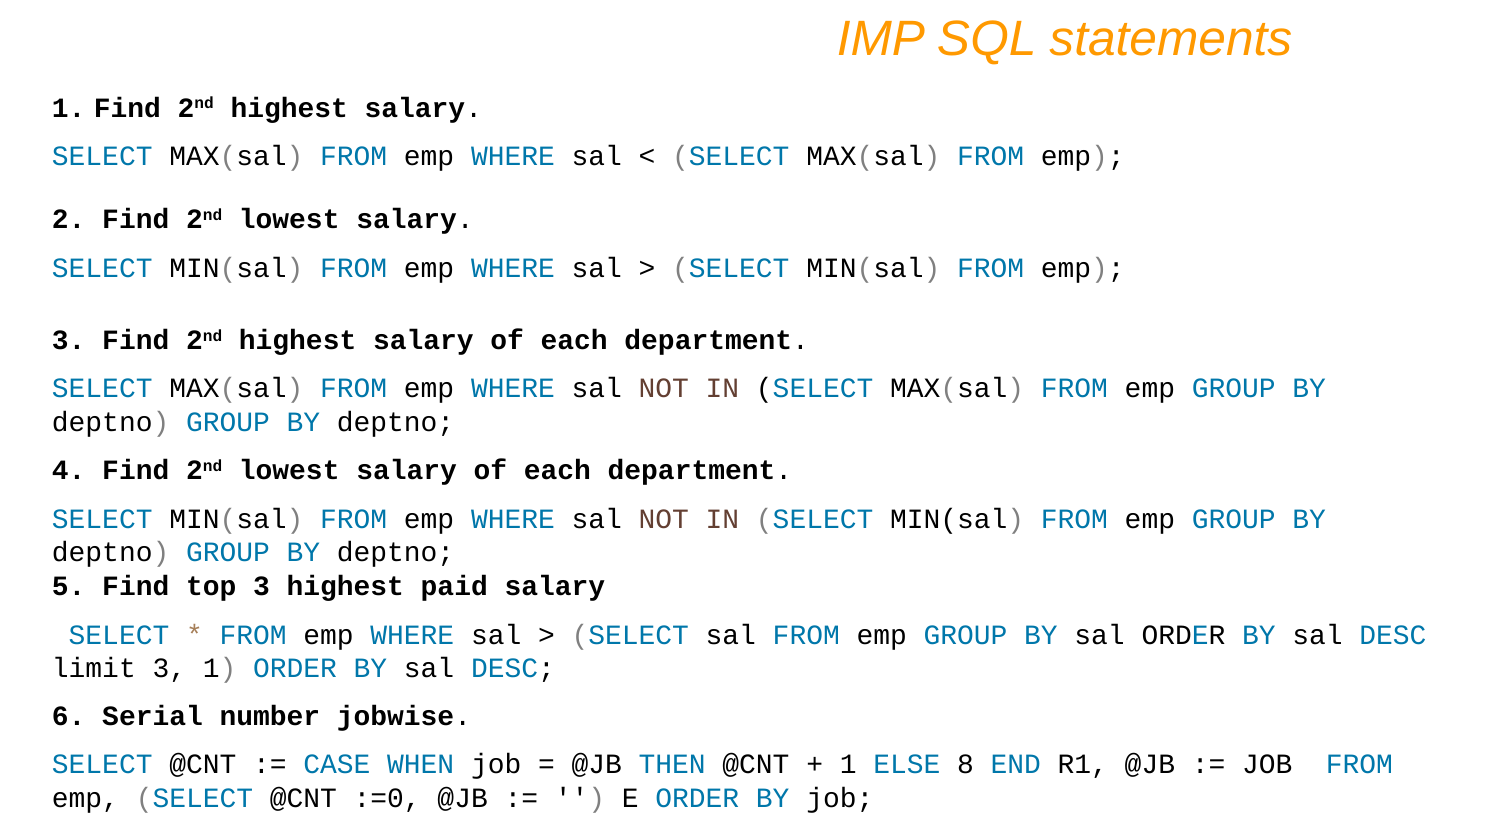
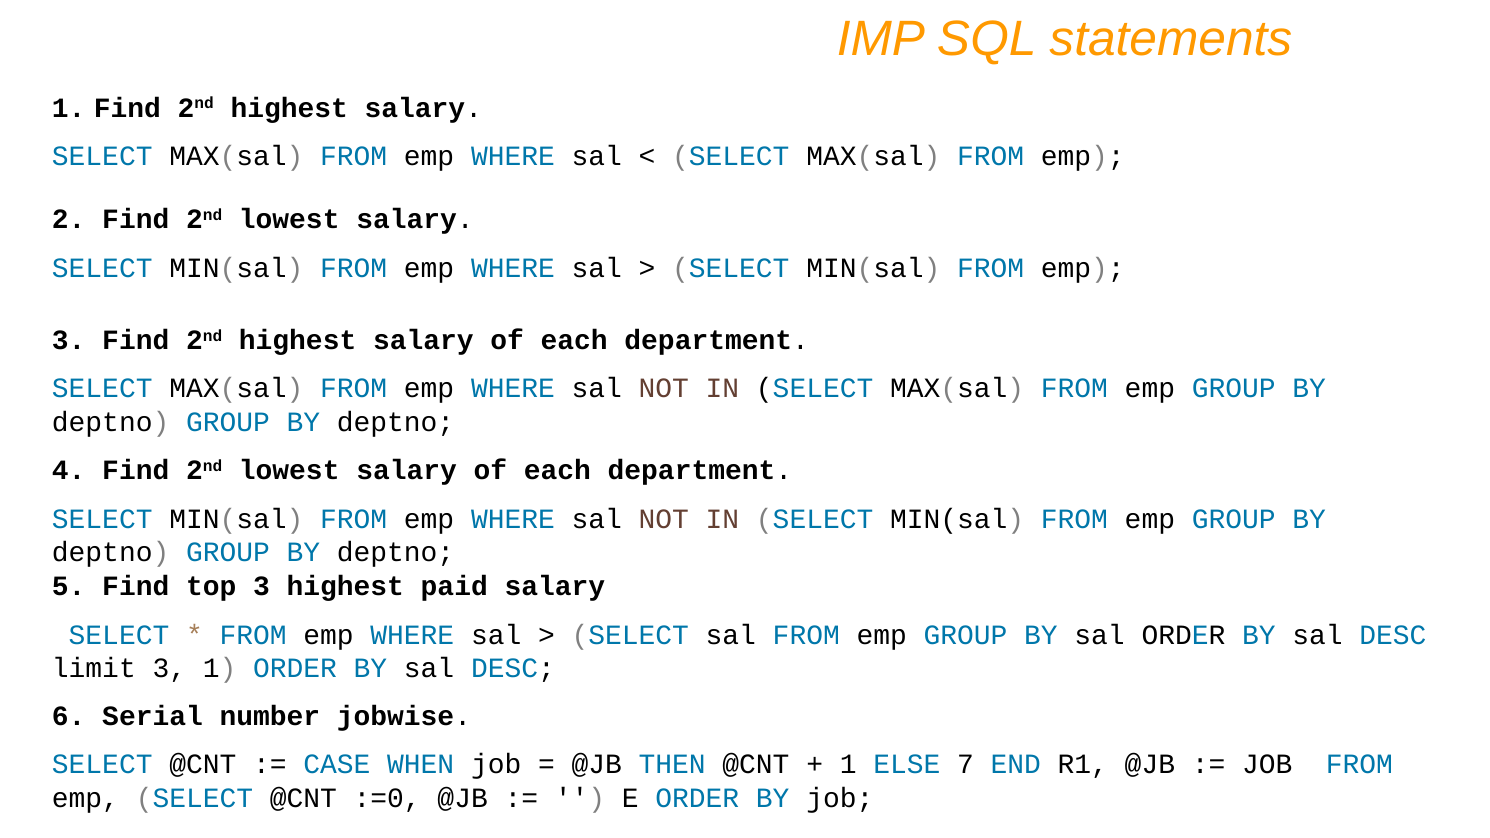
8: 8 -> 7 (966, 764)
